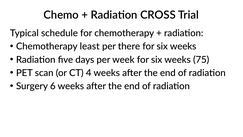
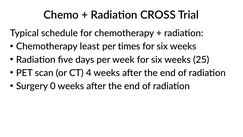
there: there -> times (129, 46)
75: 75 -> 25 (201, 60)
6: 6 -> 0 (53, 86)
